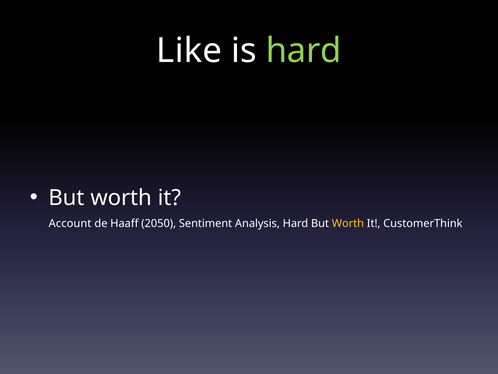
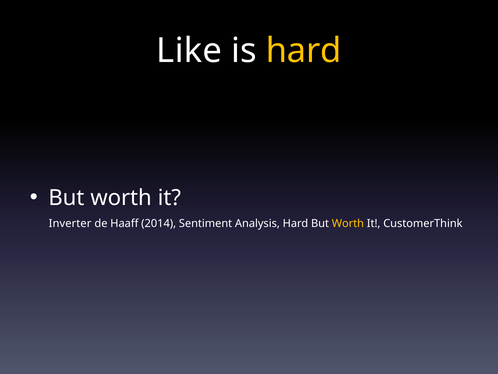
hard colour: light green -> yellow (304, 51)
Account: Account -> Inverter (70, 223)
2050: 2050 -> 2014 (159, 223)
